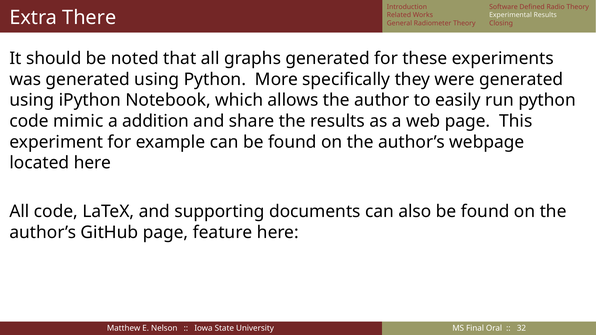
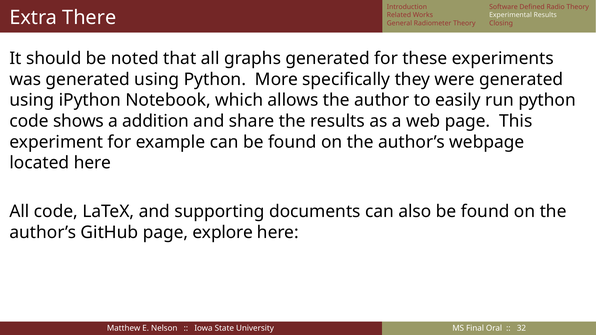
mimic: mimic -> shows (78, 121)
feature: feature -> explore (223, 233)
